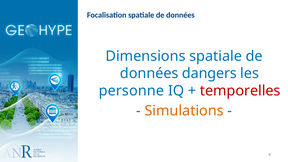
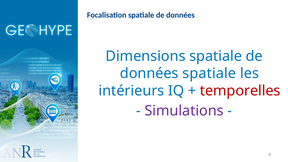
données dangers: dangers -> spatiale (209, 73)
personne: personne -> intérieurs (131, 91)
Simulations colour: orange -> purple (184, 111)
